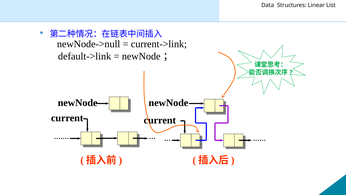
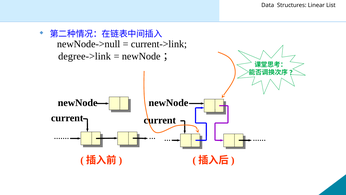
default->link: default->link -> degree->link (85, 56)
